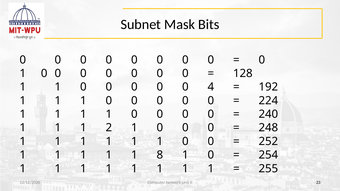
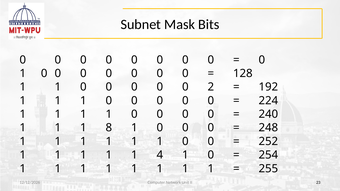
4: 4 -> 2 (211, 87)
2: 2 -> 8 (109, 128)
8: 8 -> 4 (160, 155)
